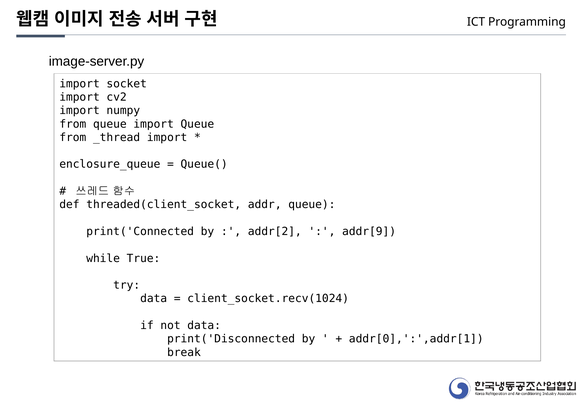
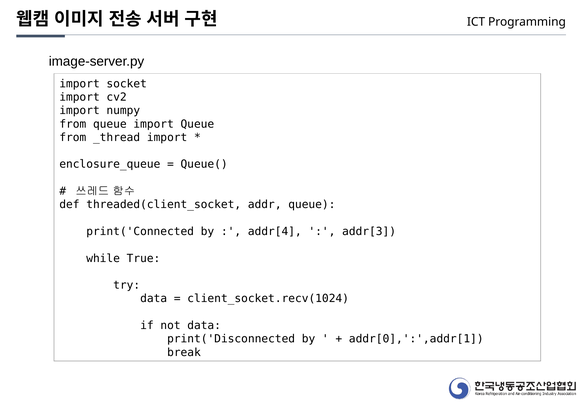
addr[2: addr[2 -> addr[4 (275, 231)
addr[9: addr[9 -> addr[3 (369, 231)
